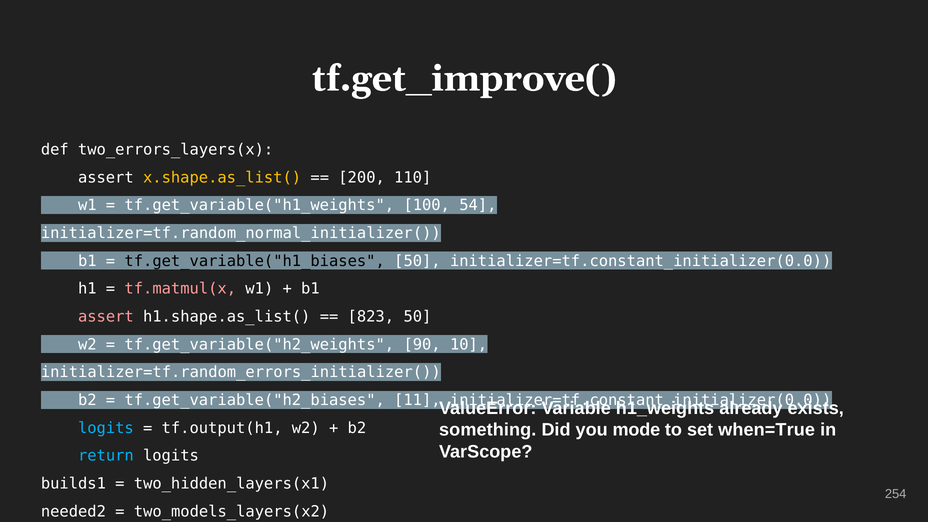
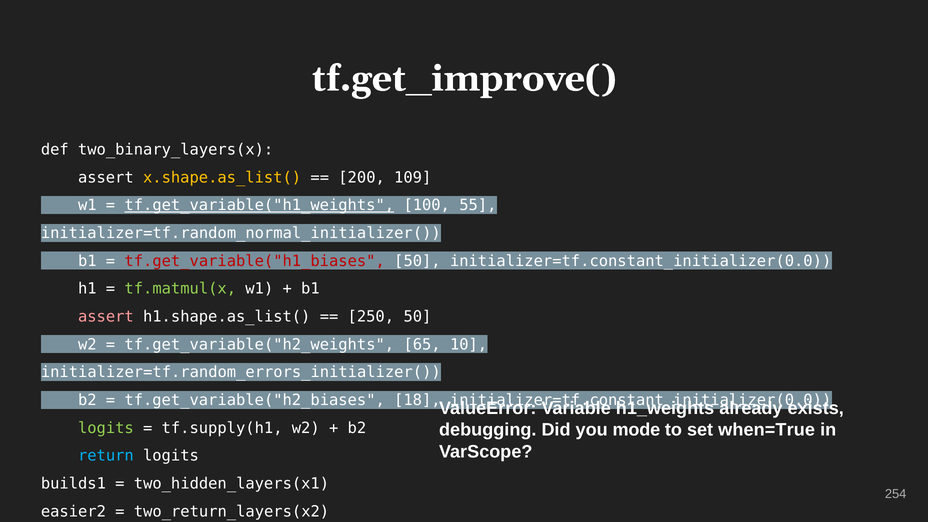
two_errors_layers(x: two_errors_layers(x -> two_binary_layers(x (176, 150)
110: 110 -> 109 (413, 177)
tf.get_variable("h1_weights underline: none -> present (259, 205)
54: 54 -> 55 (478, 205)
tf.get_variable("h1_biases colour: black -> red (255, 261)
tf.matmul(x colour: pink -> light green (180, 289)
823: 823 -> 250 (371, 317)
90: 90 -> 65 (422, 344)
11: 11 -> 18 (417, 400)
logits colour: light blue -> light green (106, 428)
tf.output(h1: tf.output(h1 -> tf.supply(h1 (222, 428)
something: something -> debugging (488, 430)
needed2: needed2 -> easier2 (73, 512)
two_models_layers(x2: two_models_layers(x2 -> two_return_layers(x2 (232, 512)
